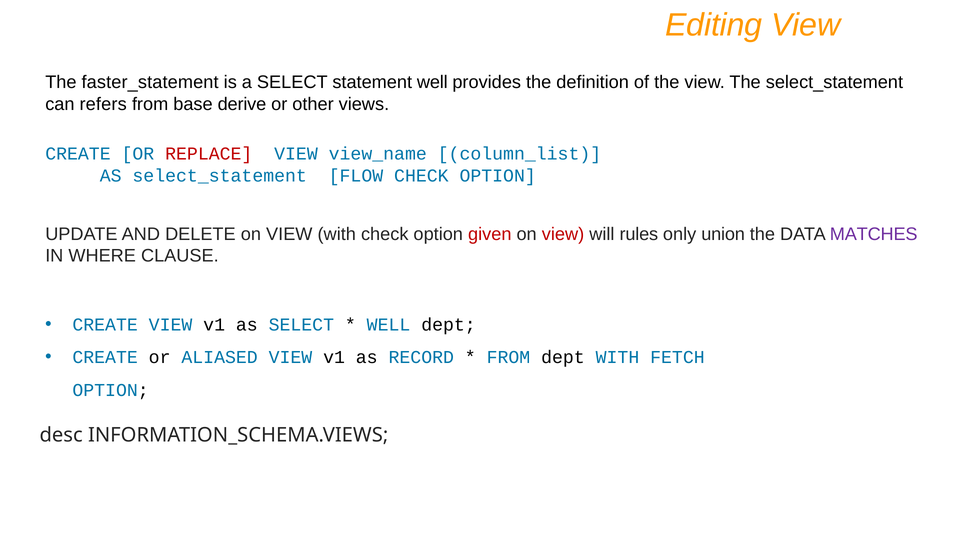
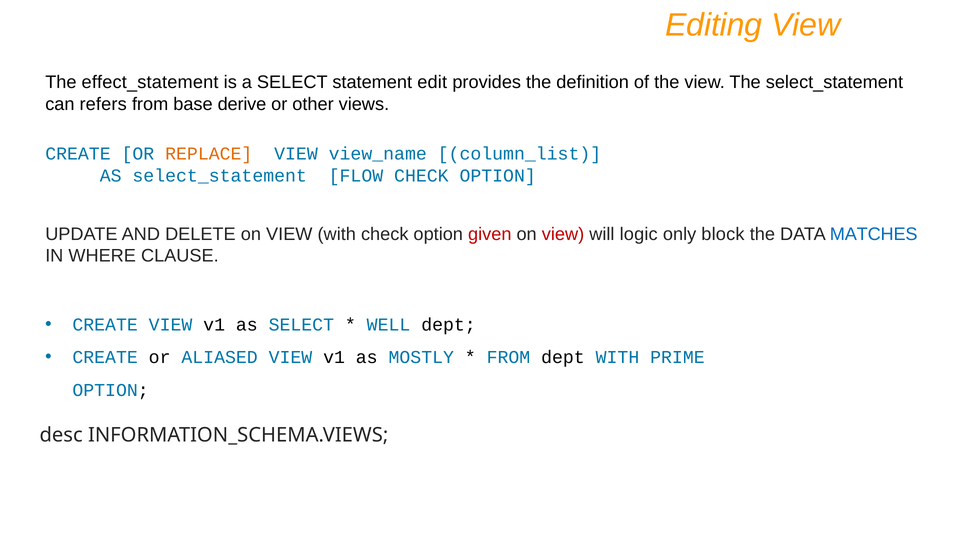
faster_statement: faster_statement -> effect_statement (150, 82)
statement well: well -> edit (432, 82)
REPLACE colour: red -> orange (209, 154)
rules: rules -> logic (639, 234)
union: union -> block (723, 234)
MATCHES colour: purple -> blue (874, 234)
RECORD: RECORD -> MOSTLY (421, 357)
FETCH: FETCH -> PRIME (677, 357)
